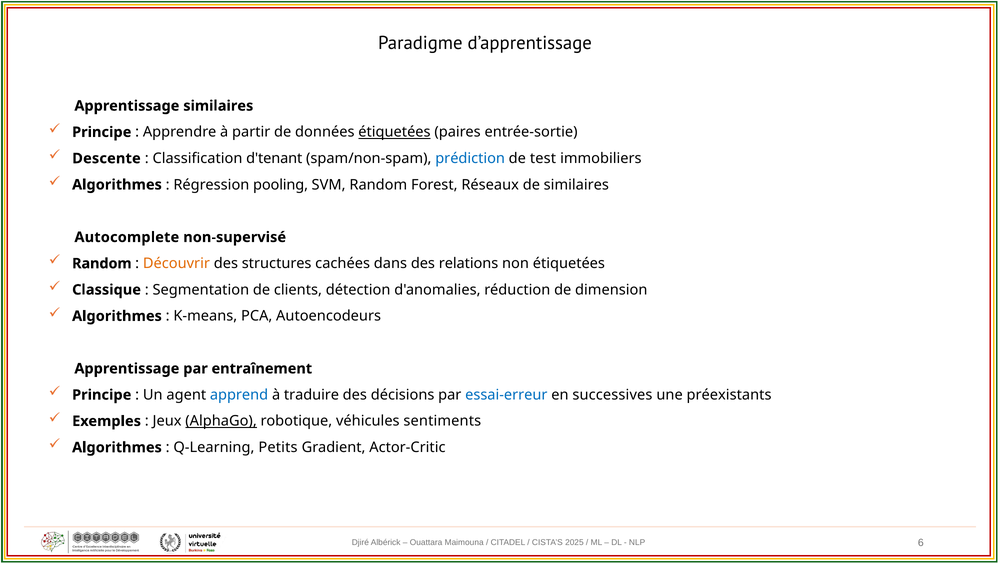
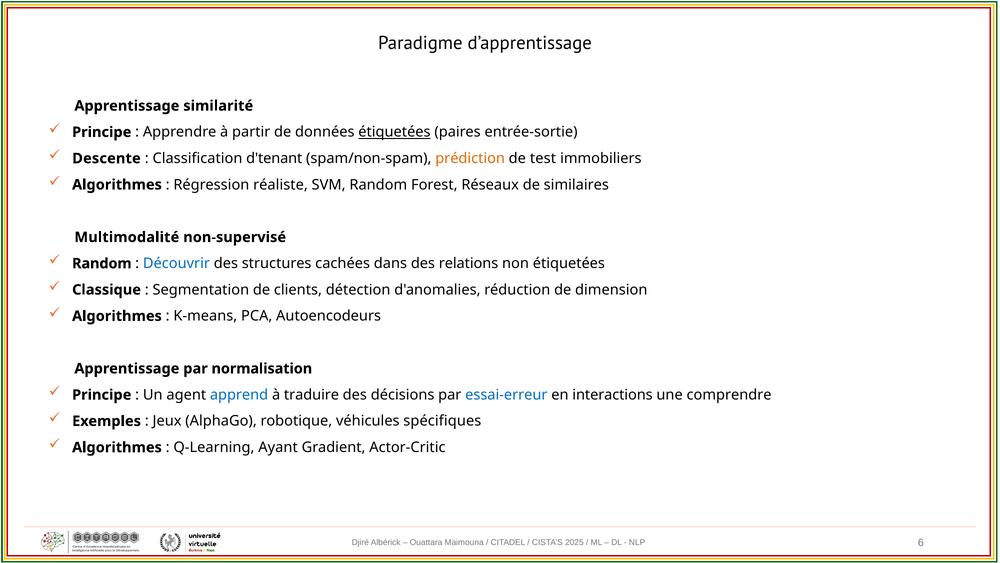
Apprentissage similaires: similaires -> similarité (218, 106)
prédiction colour: blue -> orange (470, 158)
pooling: pooling -> réaliste (280, 185)
Autocomplete: Autocomplete -> Multimodalité (127, 237)
Découvrir colour: orange -> blue (176, 263)
entraînement: entraînement -> normalisation (262, 368)
successives: successives -> interactions (613, 395)
préexistants: préexistants -> comprendre (729, 395)
AlphaGo underline: present -> none (221, 421)
sentiments: sentiments -> spécifiques (442, 421)
Petits: Petits -> Ayant (278, 447)
